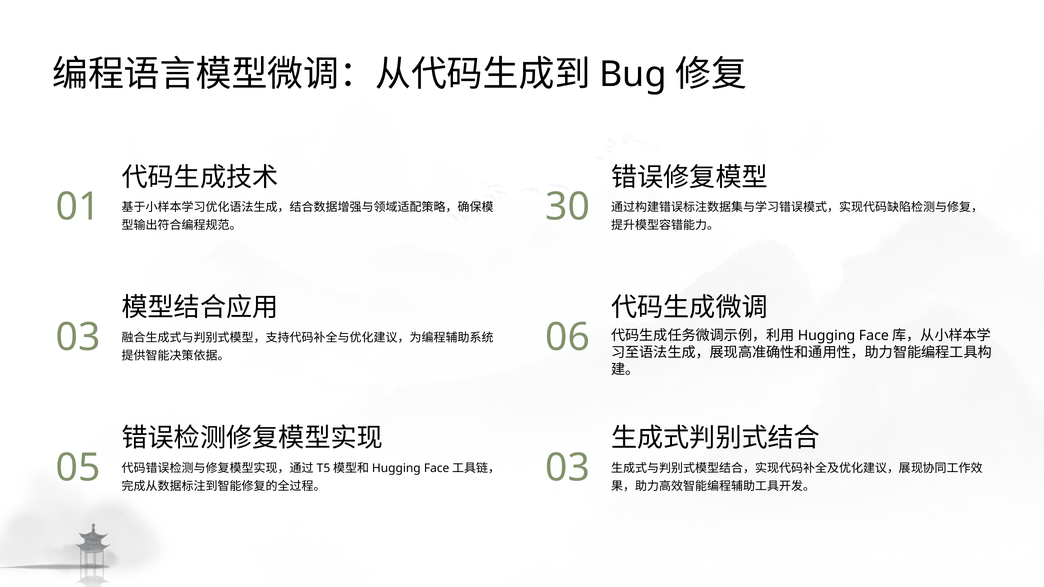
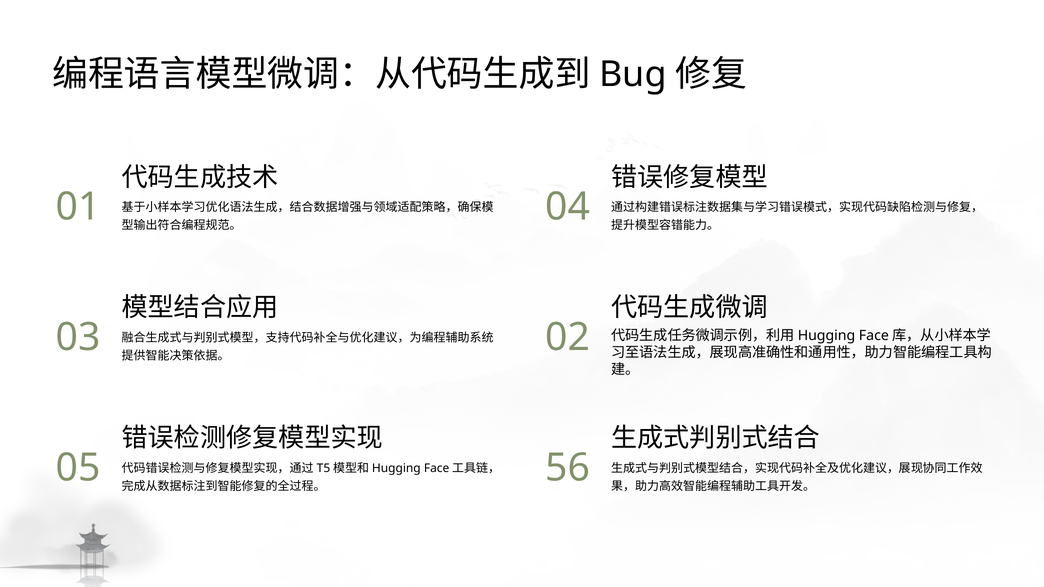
30: 30 -> 04 (568, 207)
06: 06 -> 02 (568, 338)
03: 03 -> 56 (568, 468)
